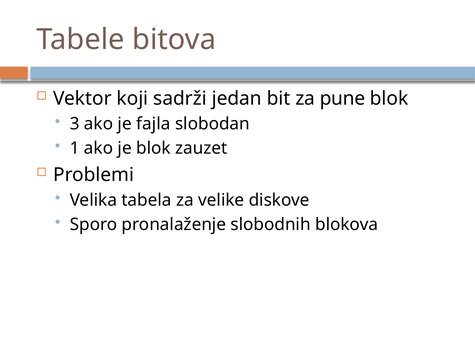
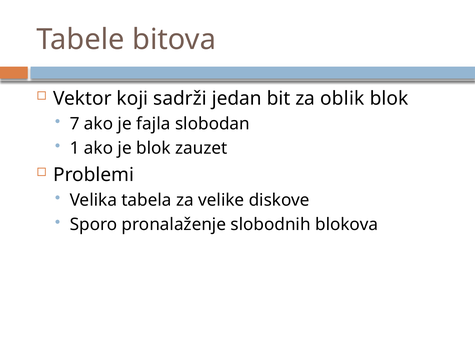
pune: pune -> oblik (342, 98)
3: 3 -> 7 (75, 124)
